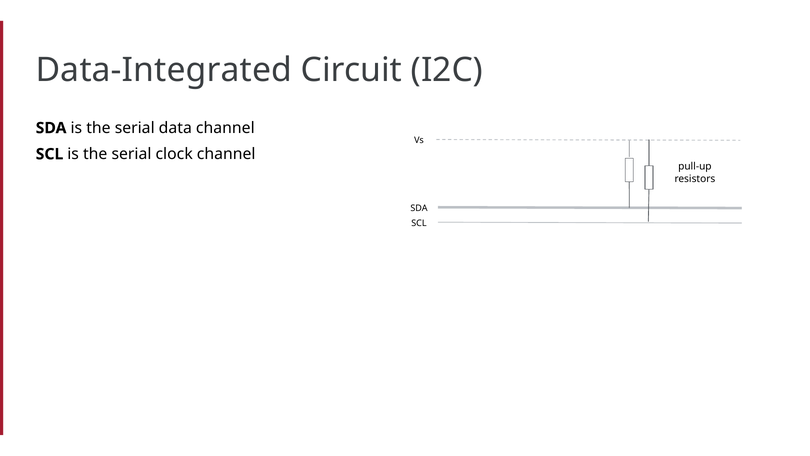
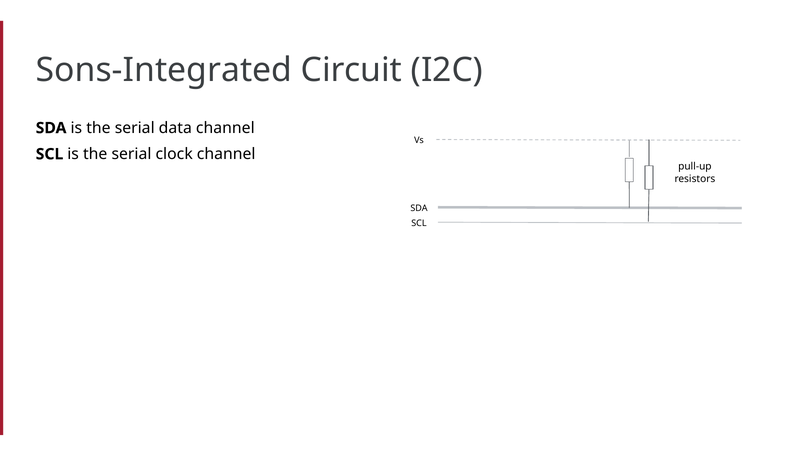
Data-Integrated: Data-Integrated -> Sons-Integrated (164, 70)
